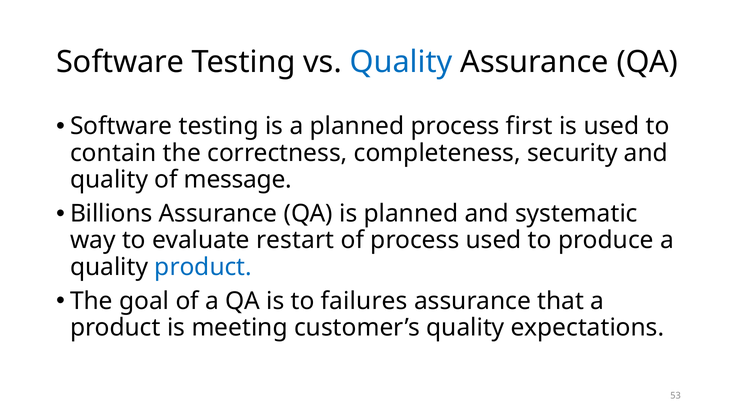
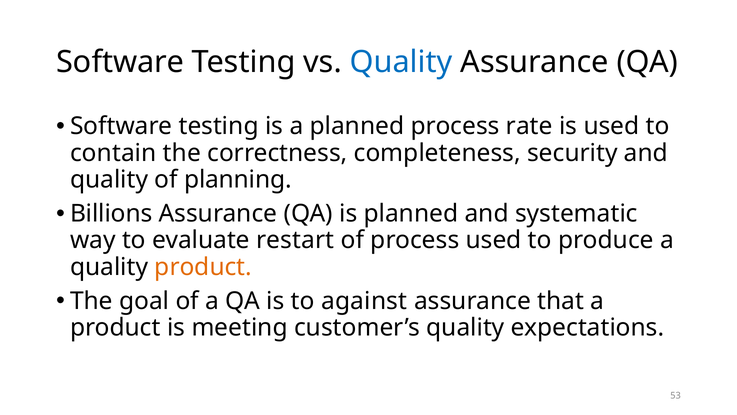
first: first -> rate (529, 126)
message: message -> planning (238, 179)
product colour: blue -> orange (203, 267)
failures: failures -> against (364, 301)
